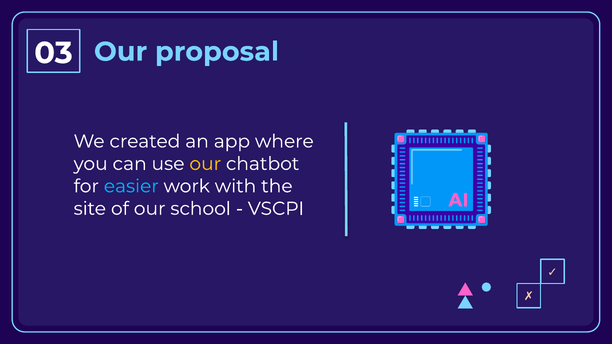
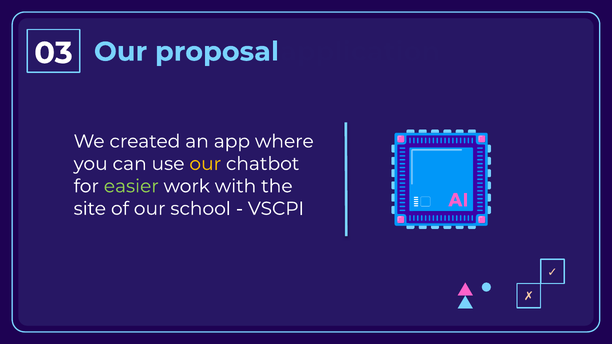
easier colour: light blue -> light green (131, 186)
